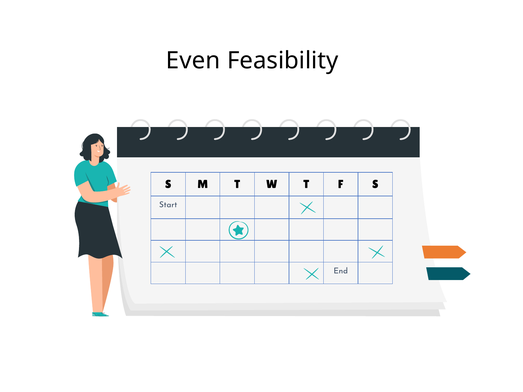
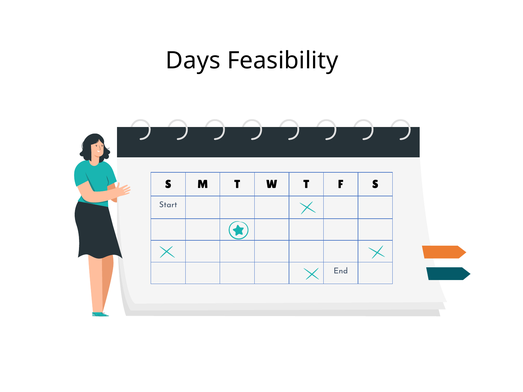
Even: Even -> Days (193, 61)
